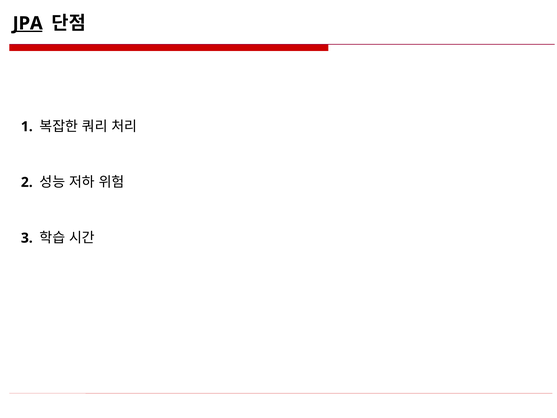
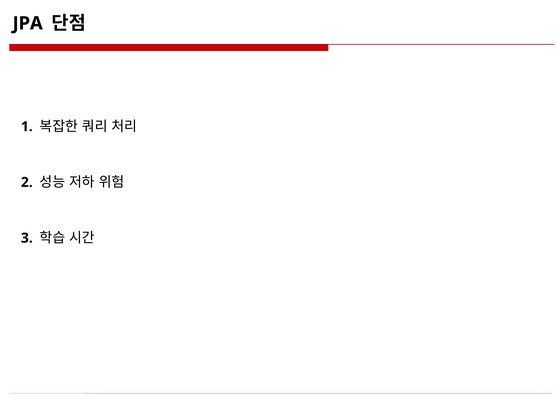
JPA underline: present -> none (28, 23)
